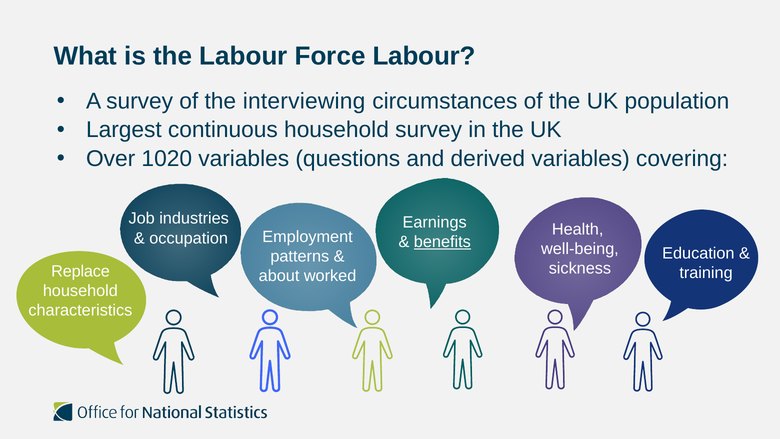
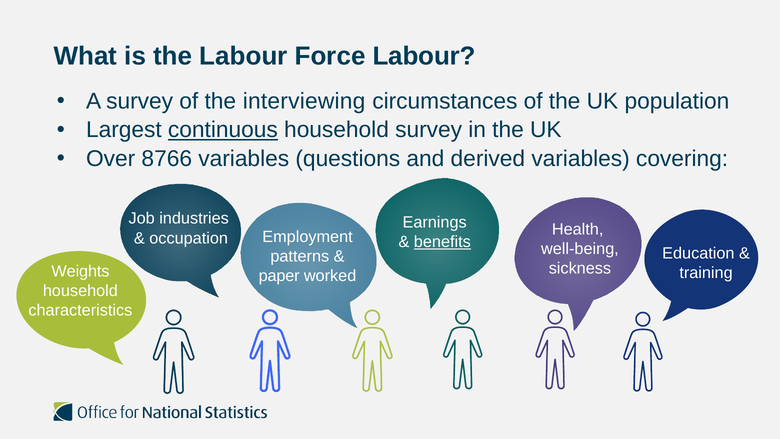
continuous underline: none -> present (223, 130)
1020: 1020 -> 8766 (167, 159)
Replace: Replace -> Weights (80, 271)
about: about -> paper (279, 276)
